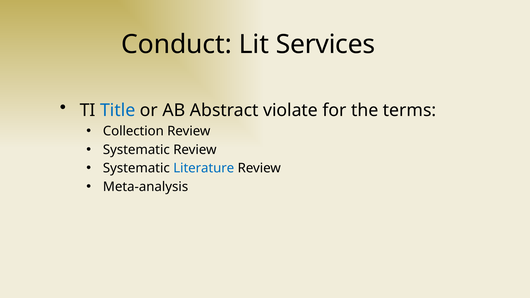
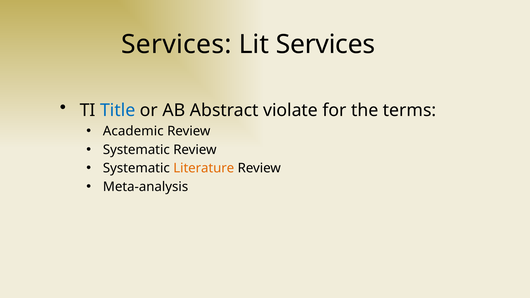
Conduct: Conduct -> Services (176, 44)
Collection: Collection -> Academic (133, 131)
Literature colour: blue -> orange (204, 168)
